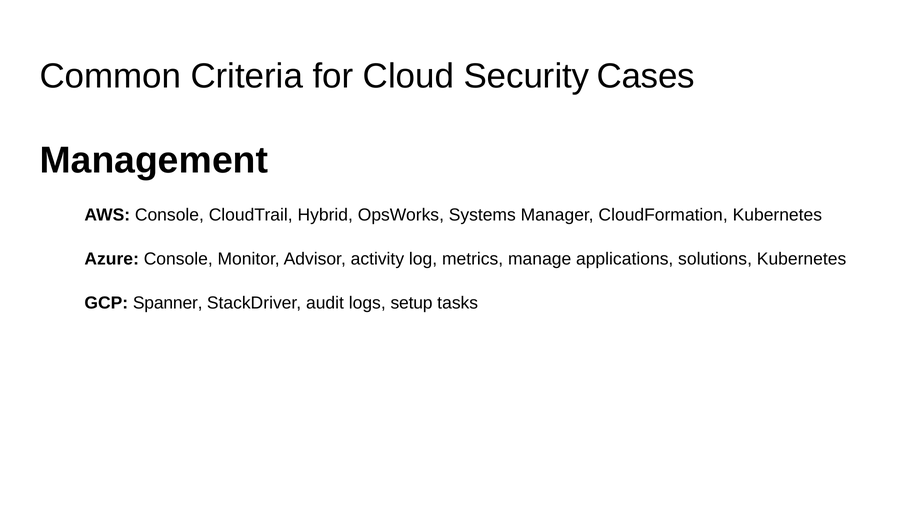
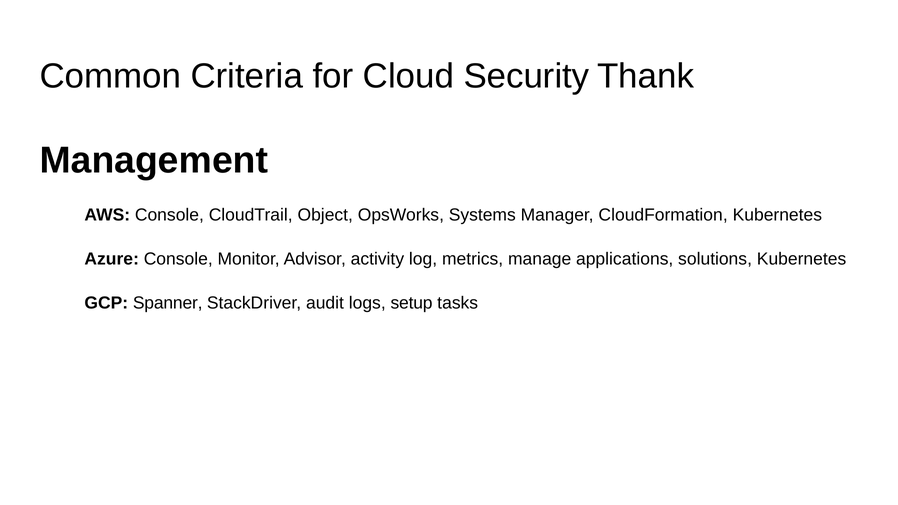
Cases: Cases -> Thank (646, 76)
Hybrid: Hybrid -> Object (325, 215)
